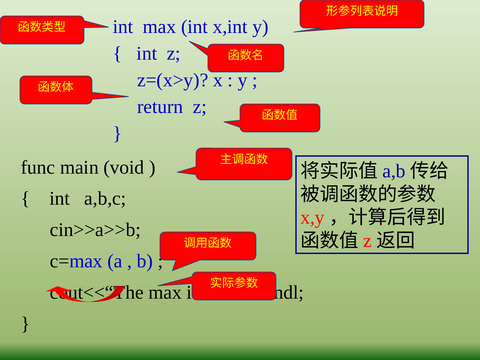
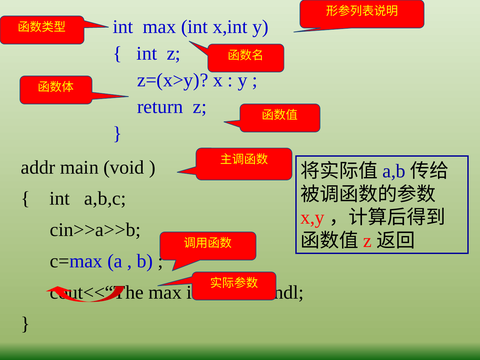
func: func -> addr (38, 167)
